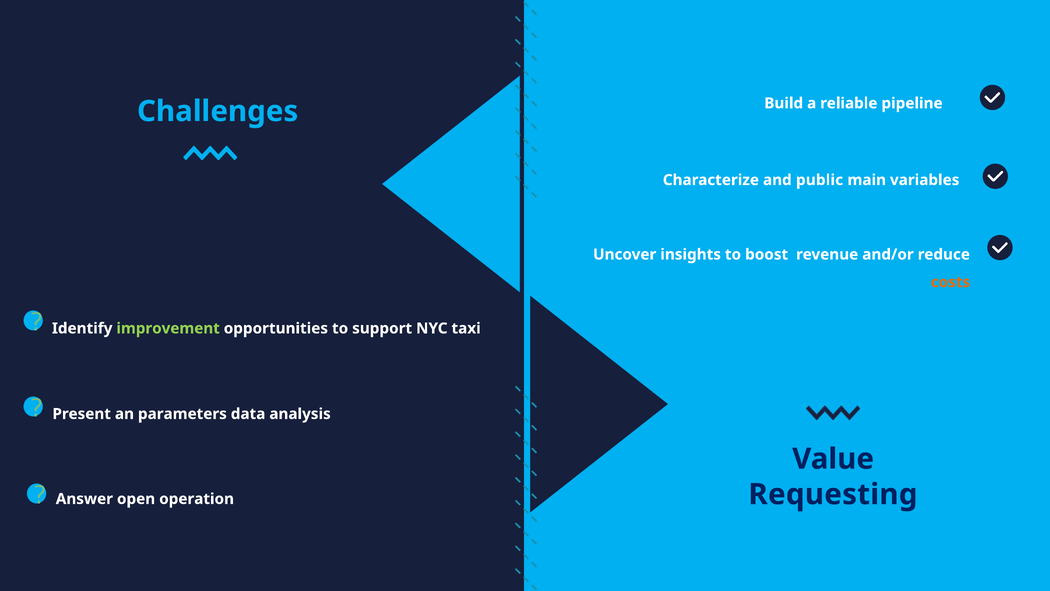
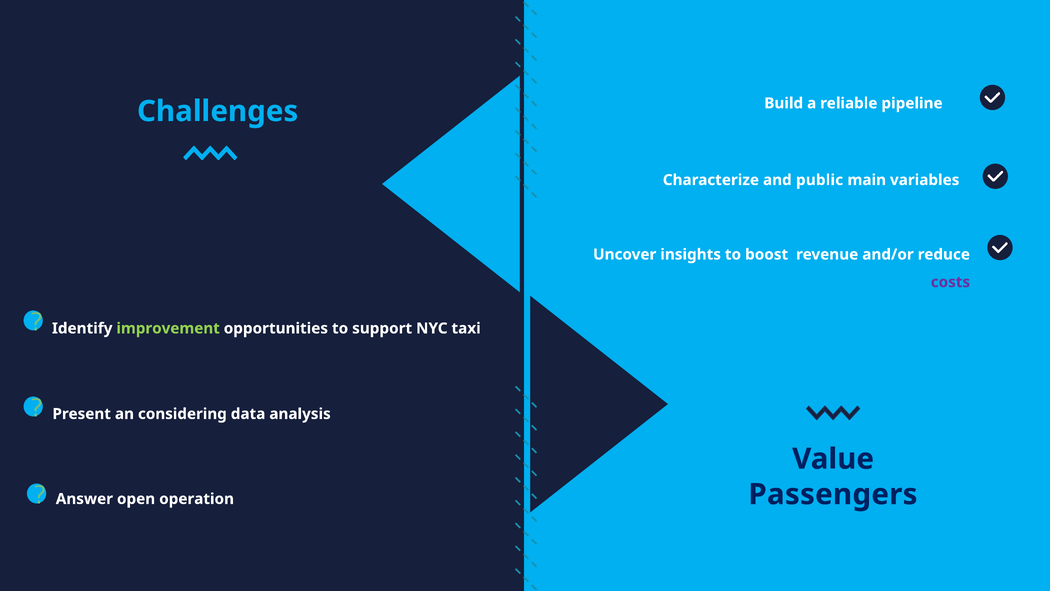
costs colour: orange -> purple (950, 282)
parameters: parameters -> considering (182, 414)
Requesting: Requesting -> Passengers (833, 494)
